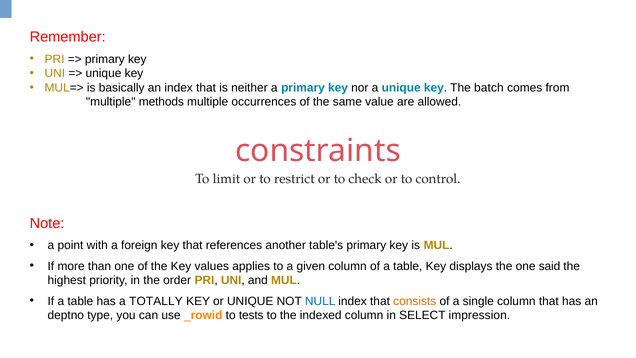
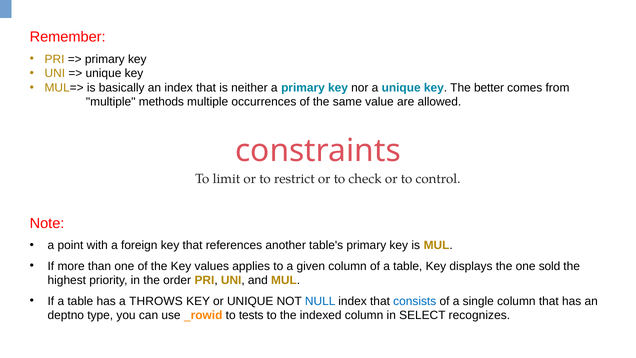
batch: batch -> better (489, 88)
said: said -> sold (550, 266)
TOTALLY: TOTALLY -> THROWS (156, 301)
consists colour: orange -> blue (415, 301)
impression: impression -> recognizes (479, 315)
